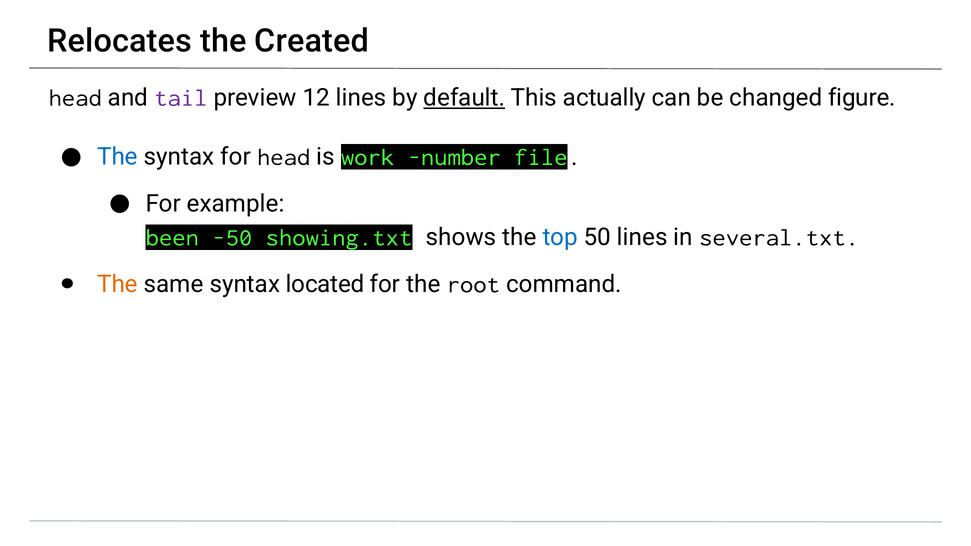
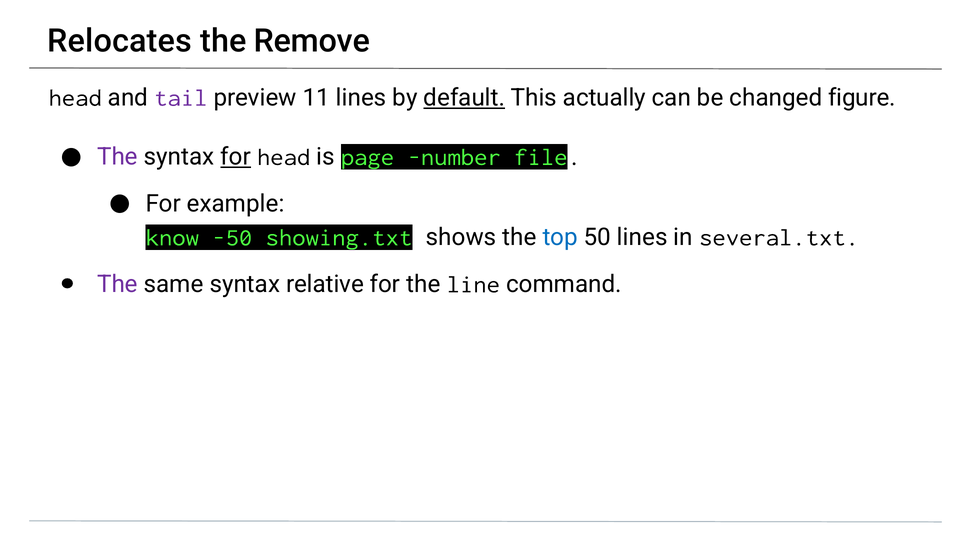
Created: Created -> Remove (312, 41)
12: 12 -> 11 (316, 98)
The colour: blue -> purple (117, 157)
for underline: none -> present (236, 157)
work: work -> page (368, 157)
been: been -> know (172, 237)
The colour: orange -> purple (117, 284)
located: located -> relative (325, 284)
root: root -> line (473, 284)
